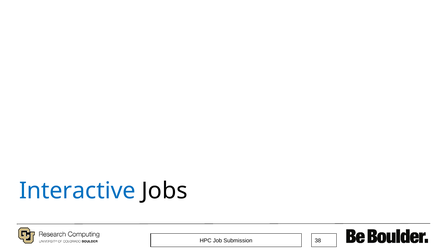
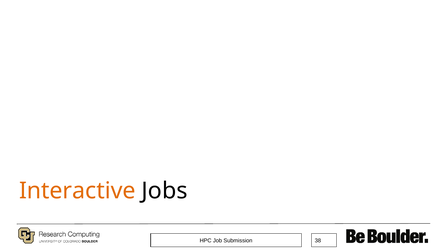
Interactive colour: blue -> orange (77, 190)
